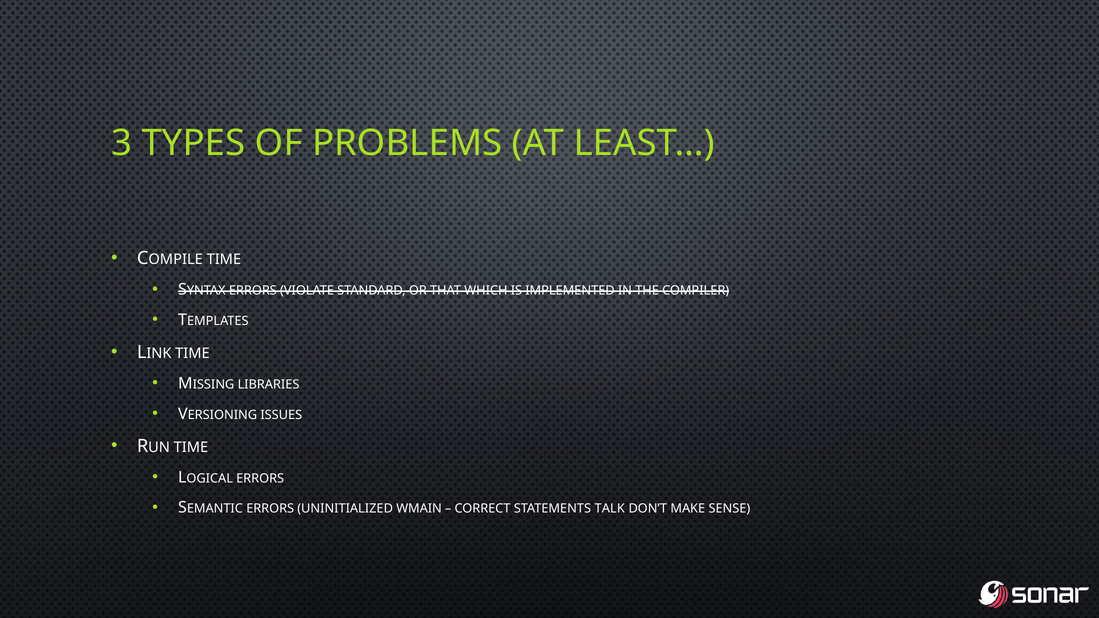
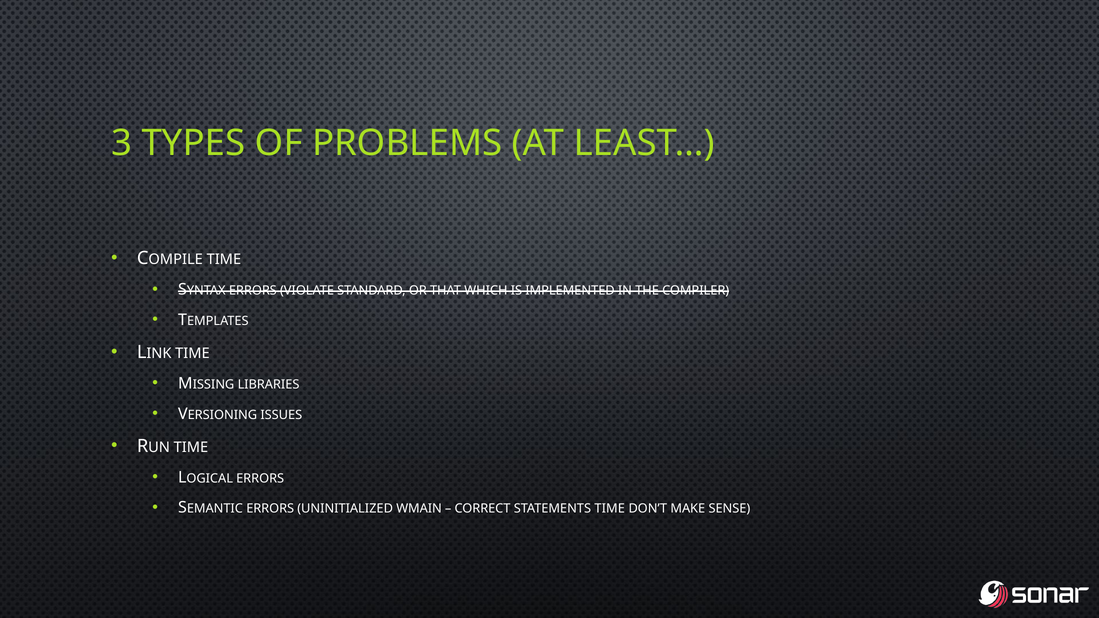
STATEMENTS TALK: TALK -> TIME (610, 509)
